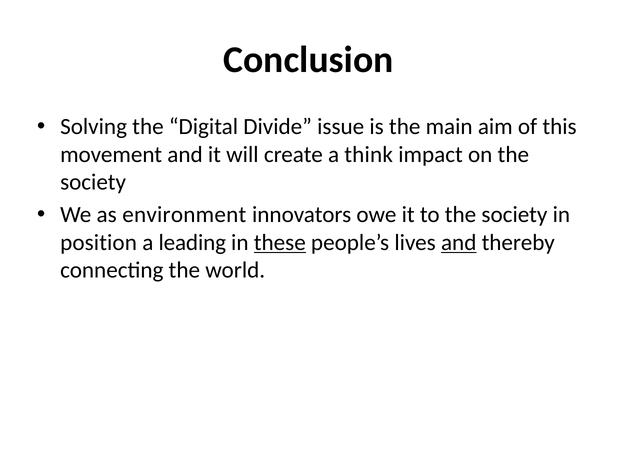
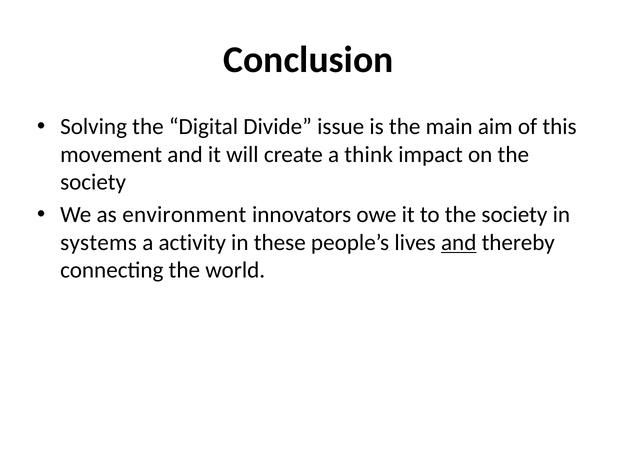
position: position -> systems (98, 242)
leading: leading -> activity (192, 242)
these underline: present -> none (280, 242)
